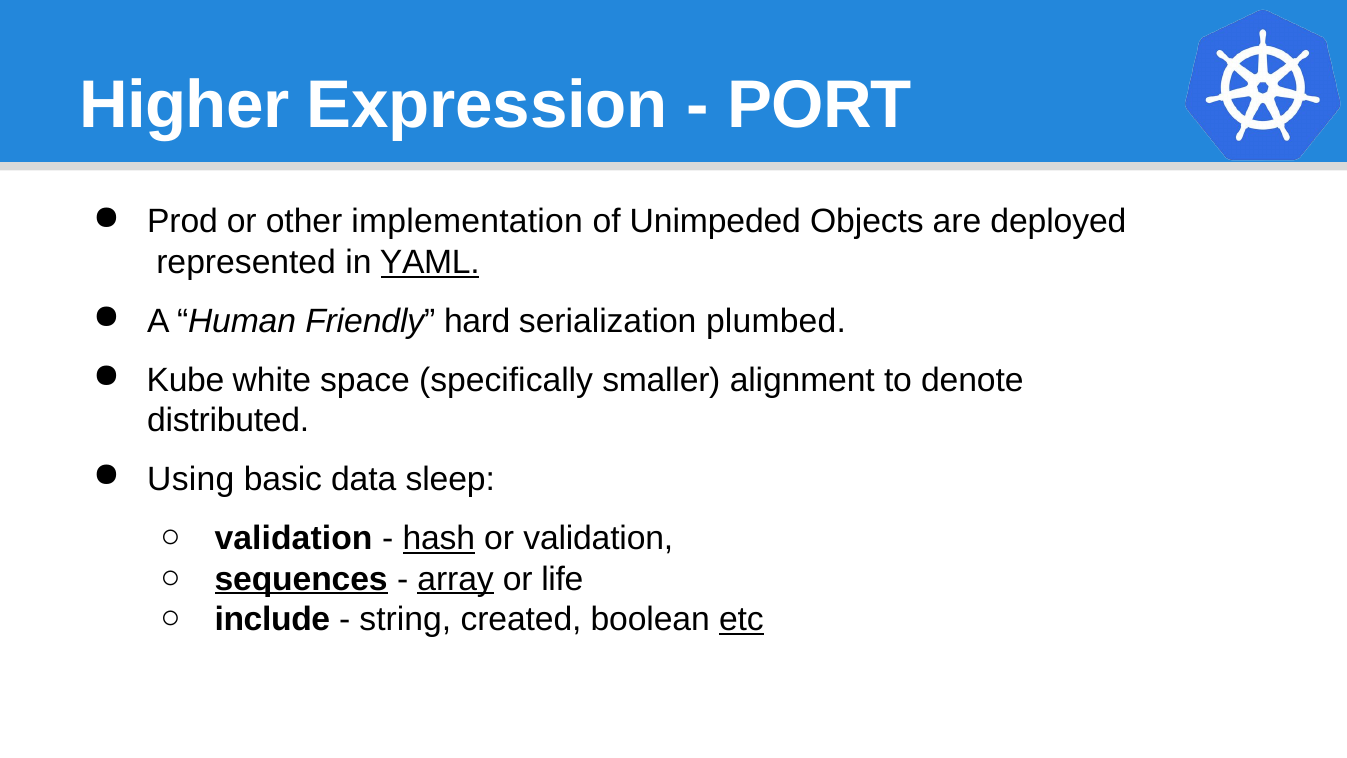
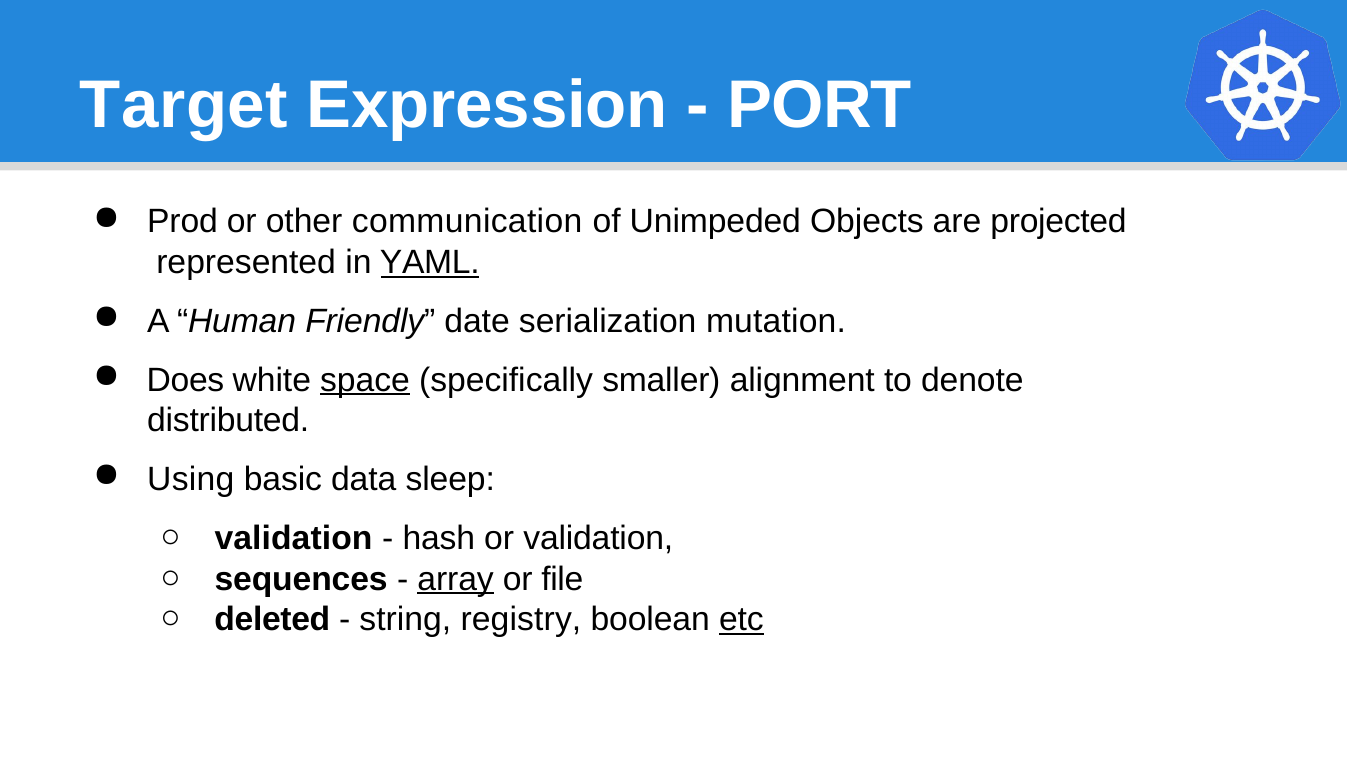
Higher: Higher -> Target (184, 105)
implementation: implementation -> communication (467, 222)
deployed: deployed -> projected (1059, 222)
hard: hard -> date (477, 321)
plumbed: plumbed -> mutation (776, 321)
Kube: Kube -> Does (186, 380)
space underline: none -> present (365, 380)
hash underline: present -> none (439, 538)
sequences underline: present -> none (301, 579)
life: life -> file (562, 579)
include: include -> deleted (272, 619)
created: created -> registry (521, 619)
